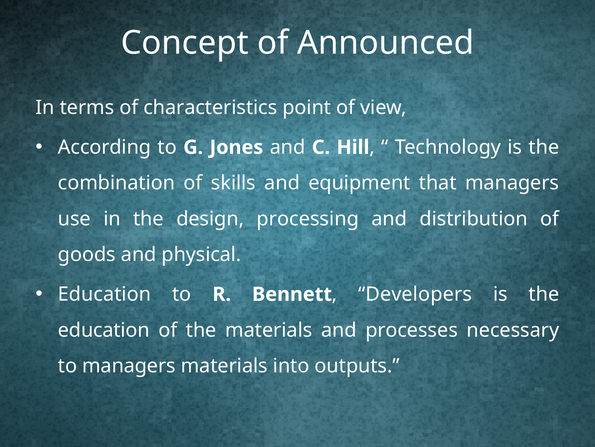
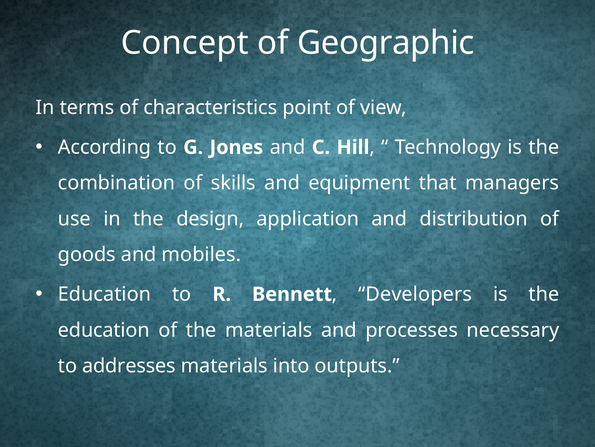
Announced: Announced -> Geographic (386, 43)
processing: processing -> application (308, 218)
physical: physical -> mobiles (201, 254)
to managers: managers -> addresses (129, 365)
